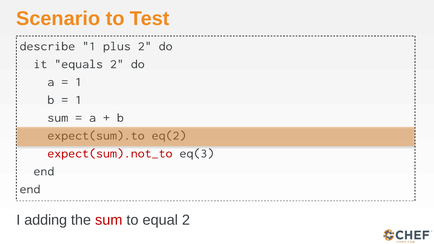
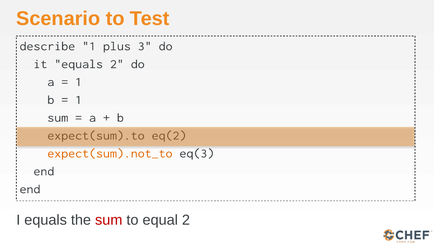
plus 2: 2 -> 3 (145, 46)
expect(sum).not_to colour: red -> orange (110, 153)
I adding: adding -> equals (46, 220)
